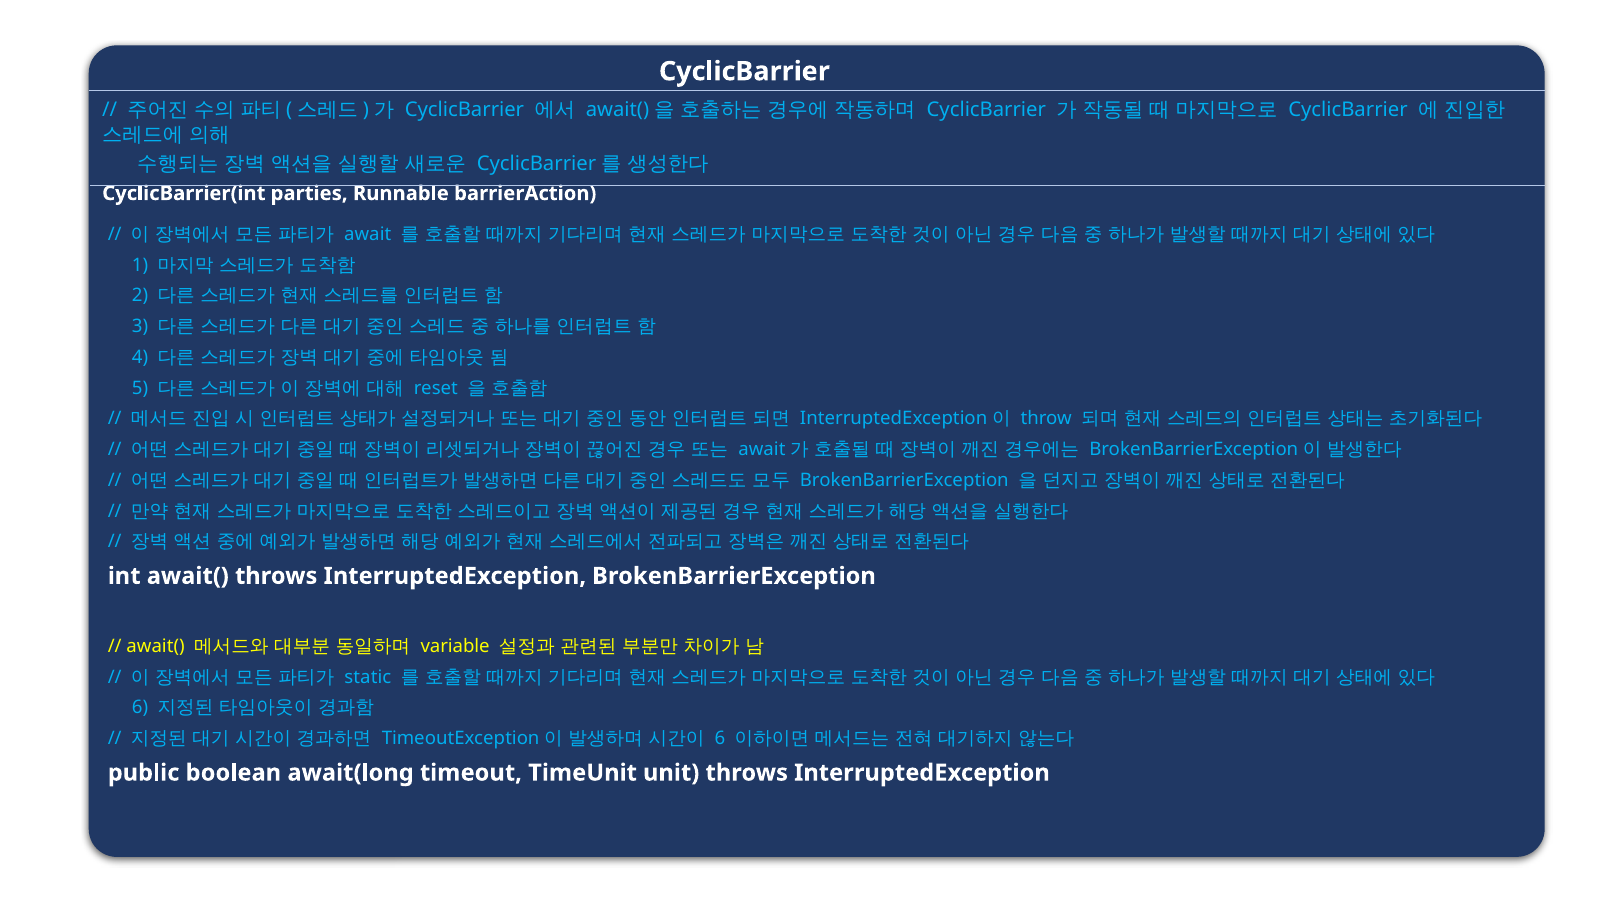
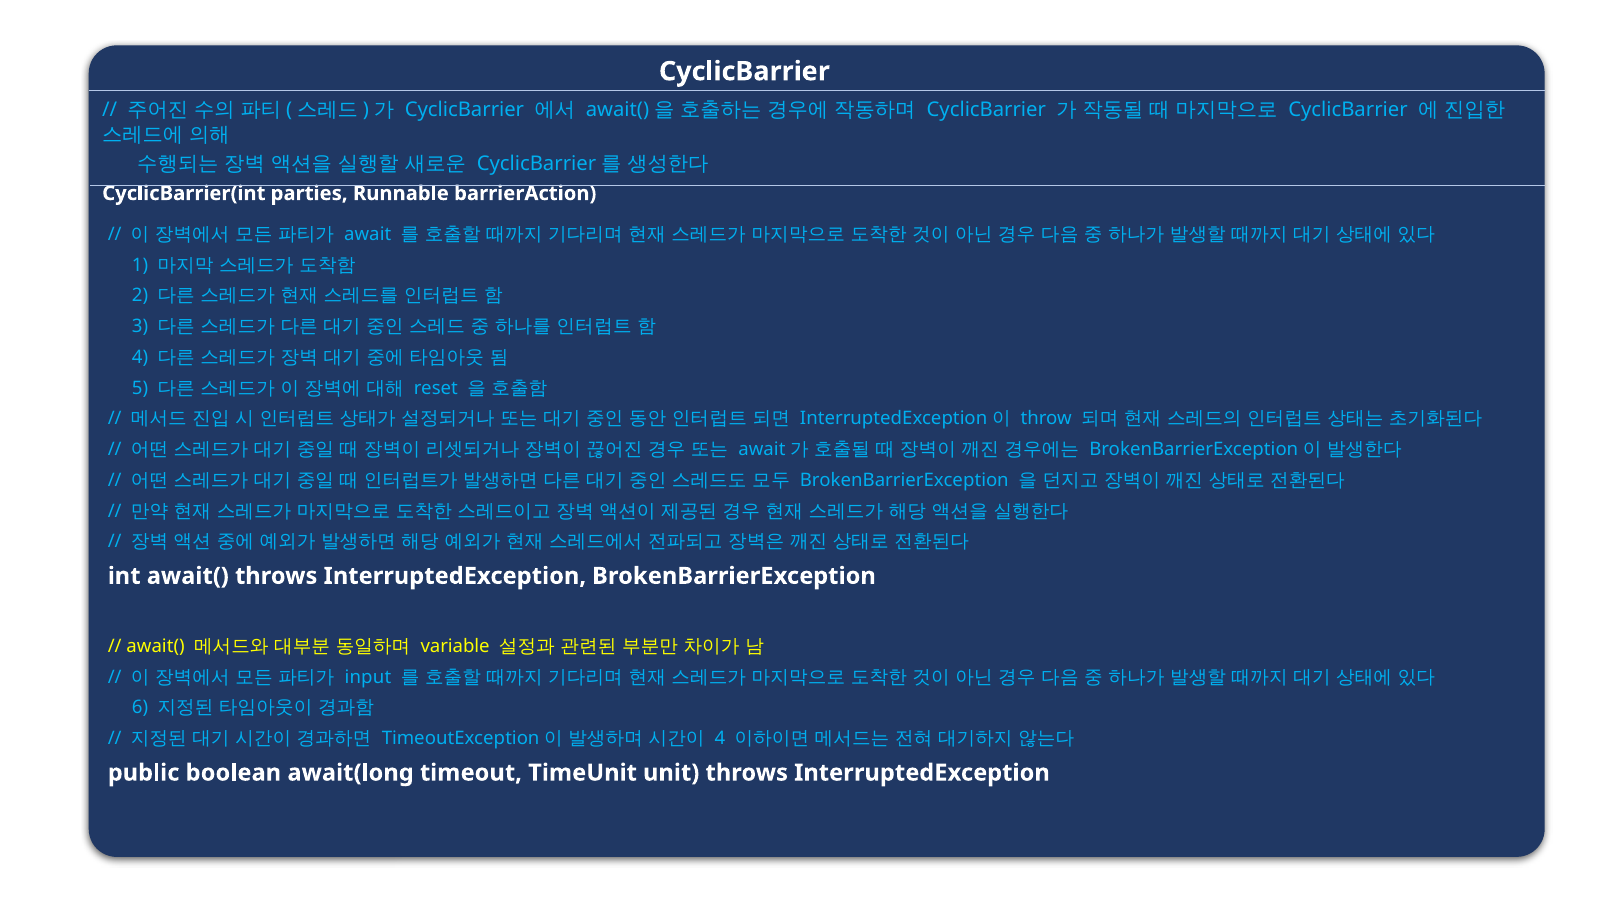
static: static -> input (368, 677)
6: 6 -> 4 (720, 739)
